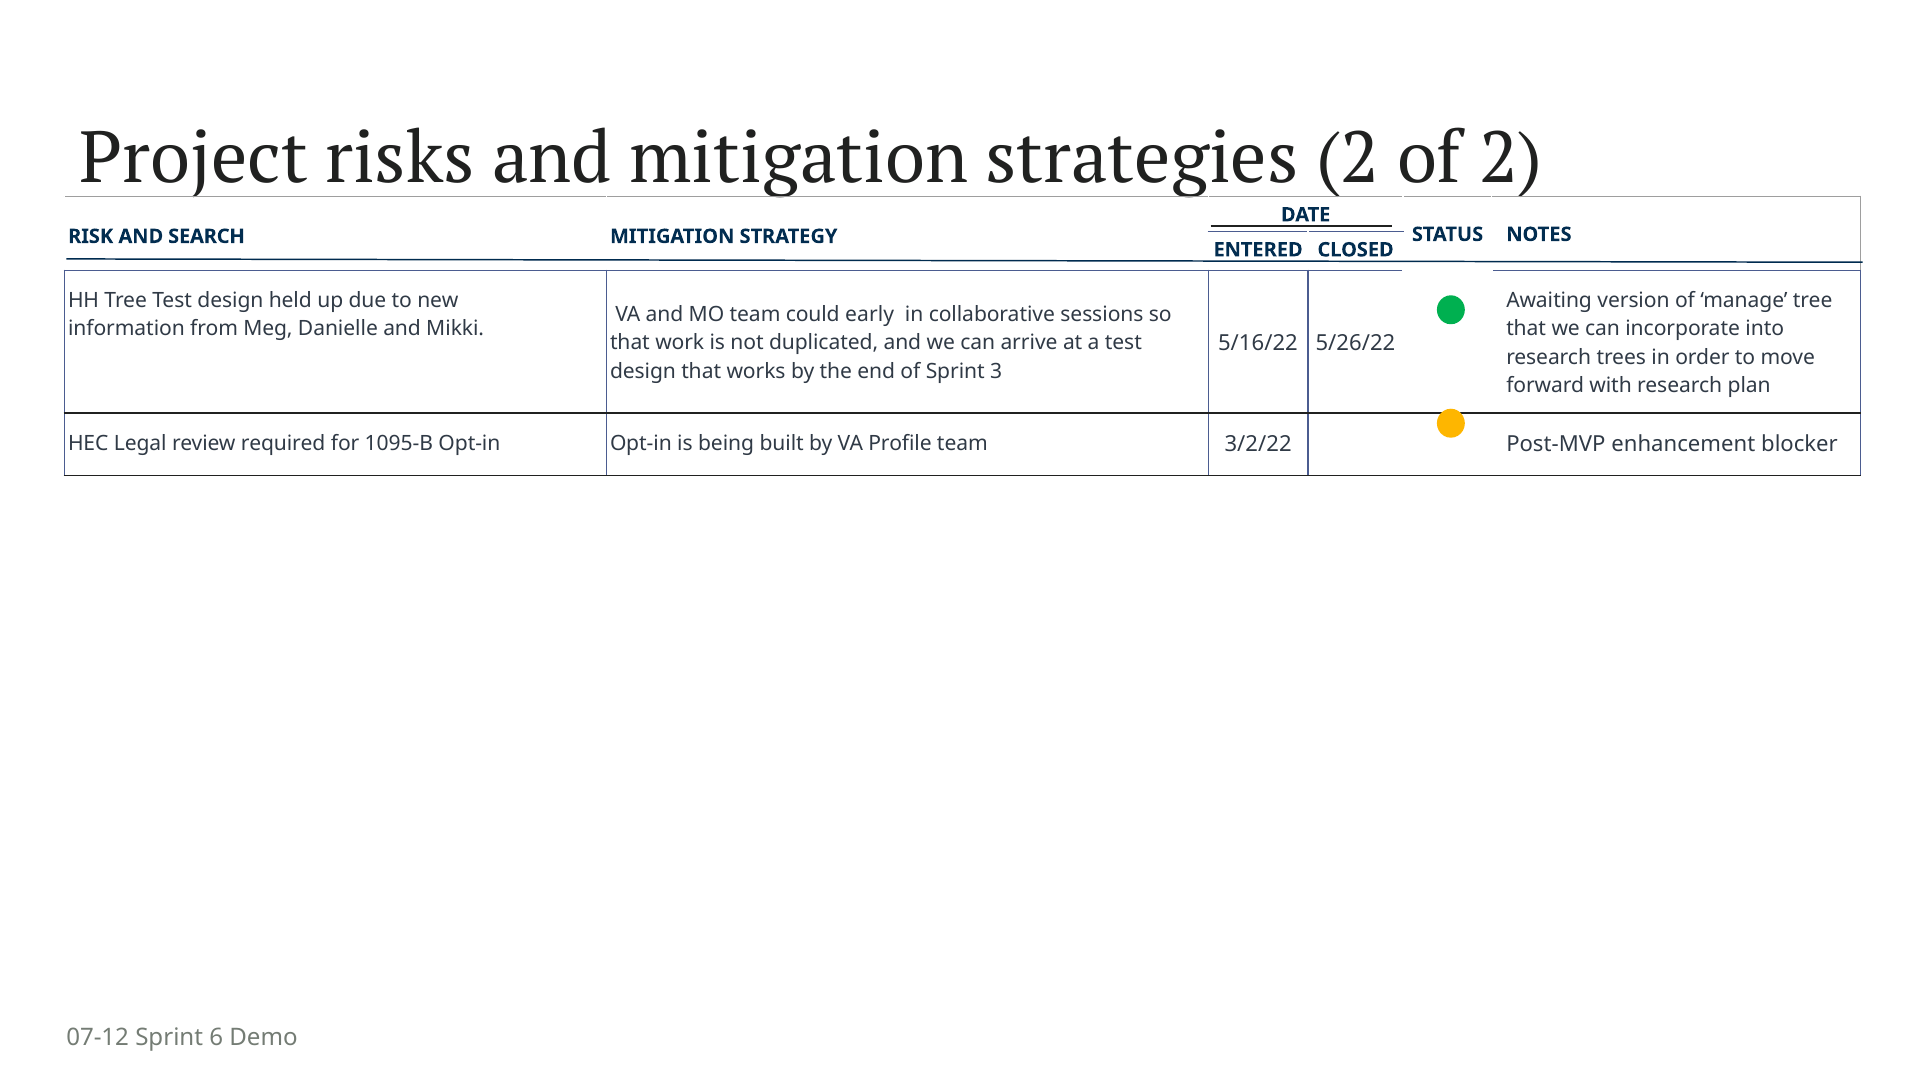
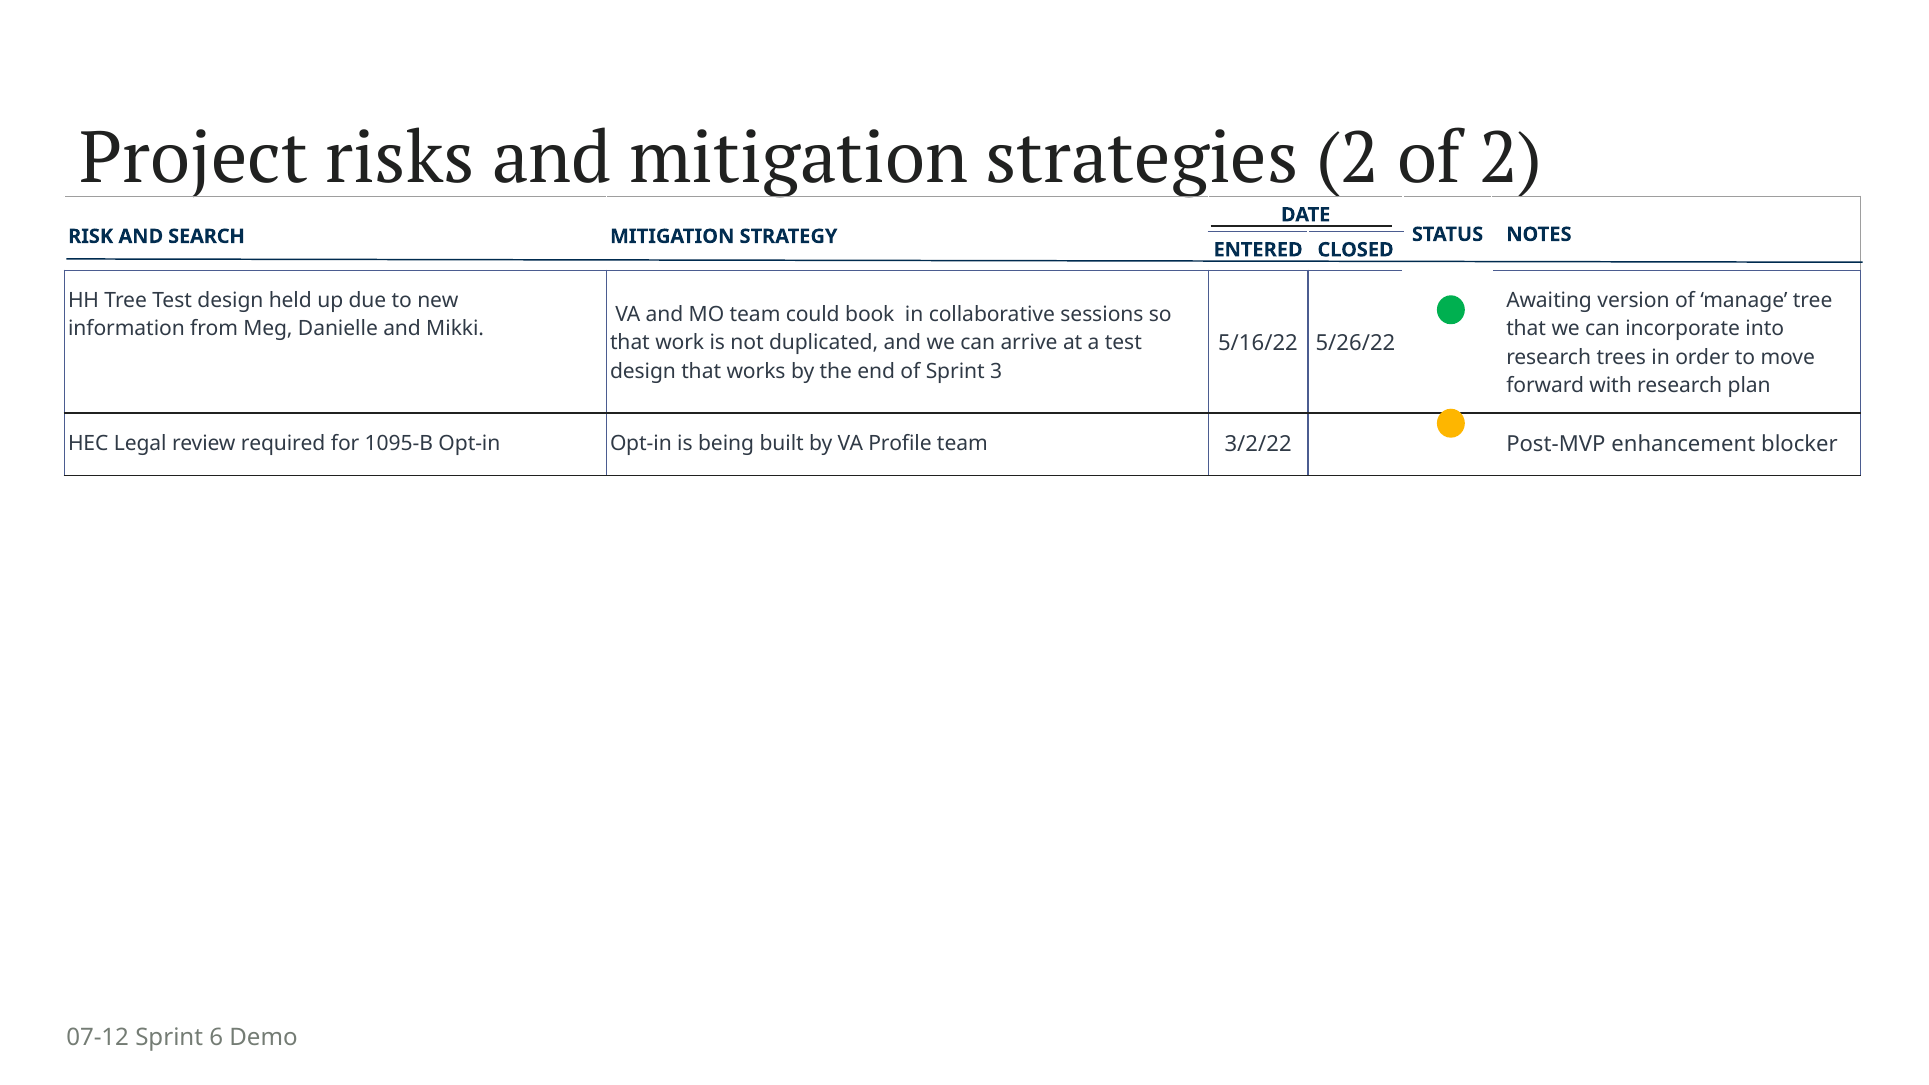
early: early -> book (870, 314)
